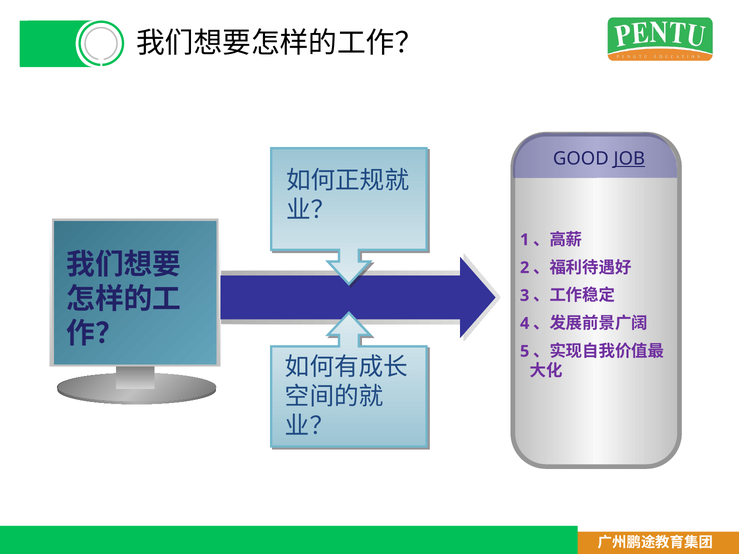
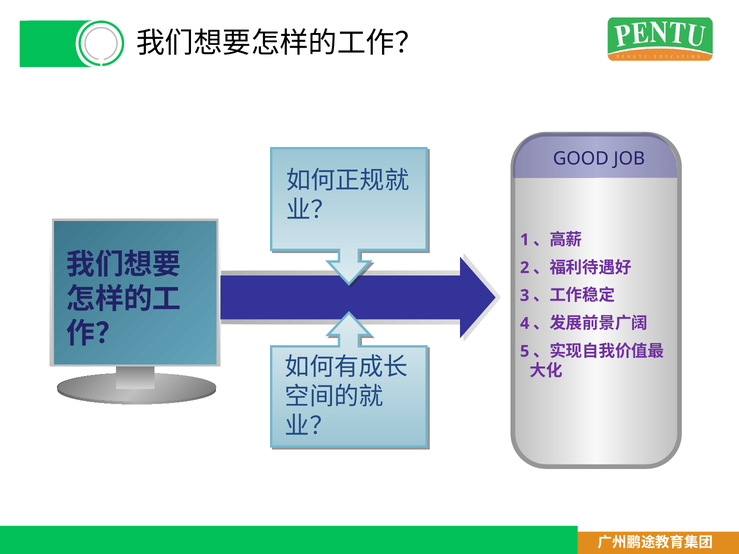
JOB underline: present -> none (629, 159)
